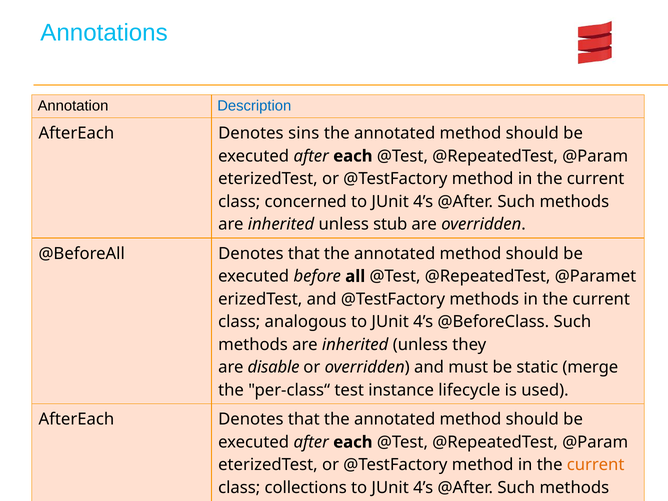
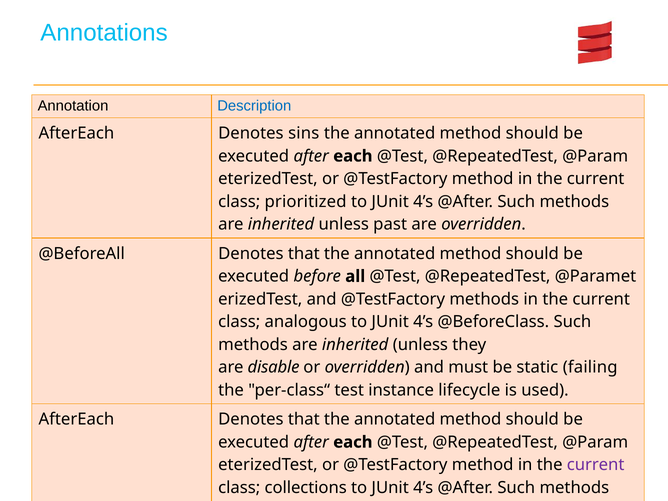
concerned: concerned -> prioritized (306, 202)
stub: stub -> past (390, 224)
merge: merge -> failing (590, 367)
current colour: orange -> purple (596, 465)
